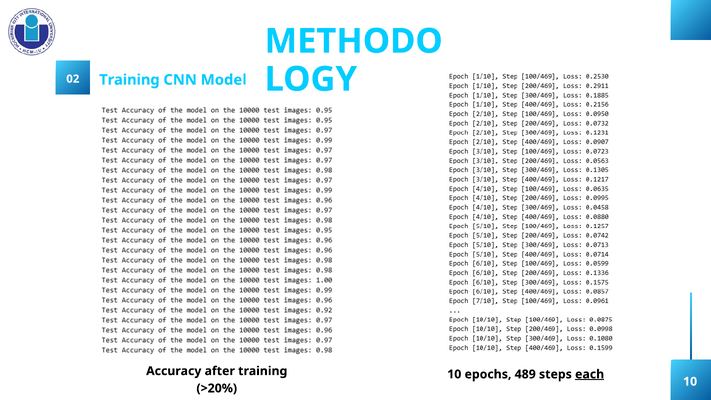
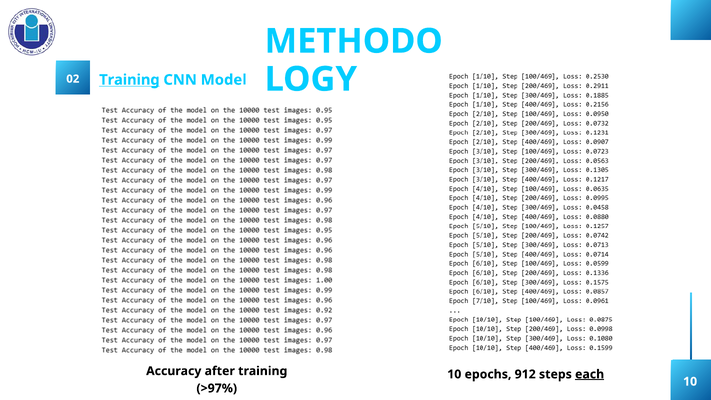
Training underline: none -> present (129, 80)
489: 489 -> 912 (525, 374)
>20%: >20% -> >97% (217, 388)
